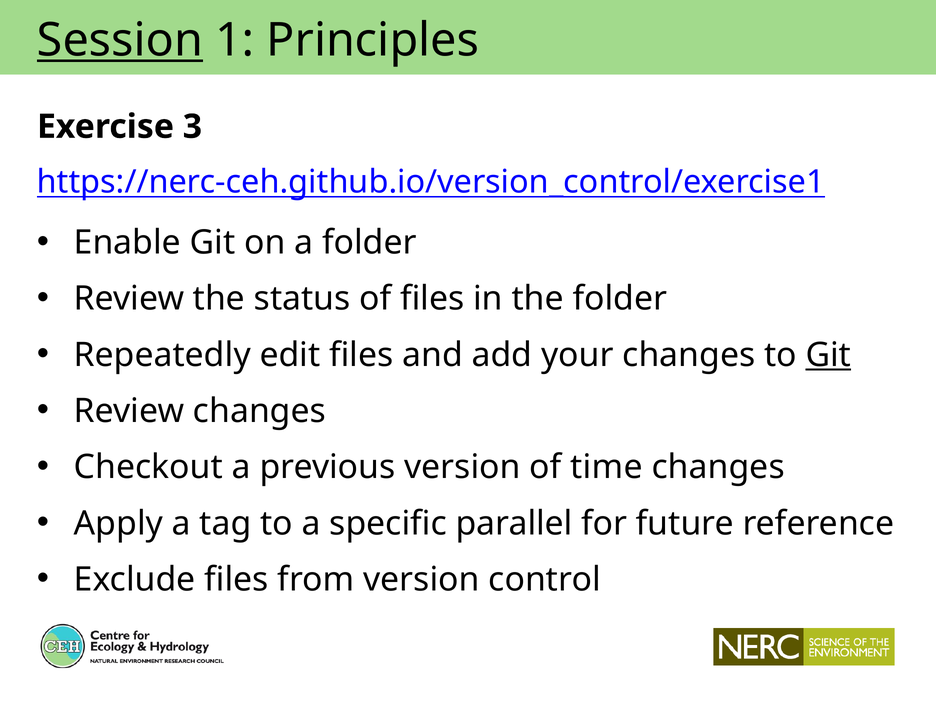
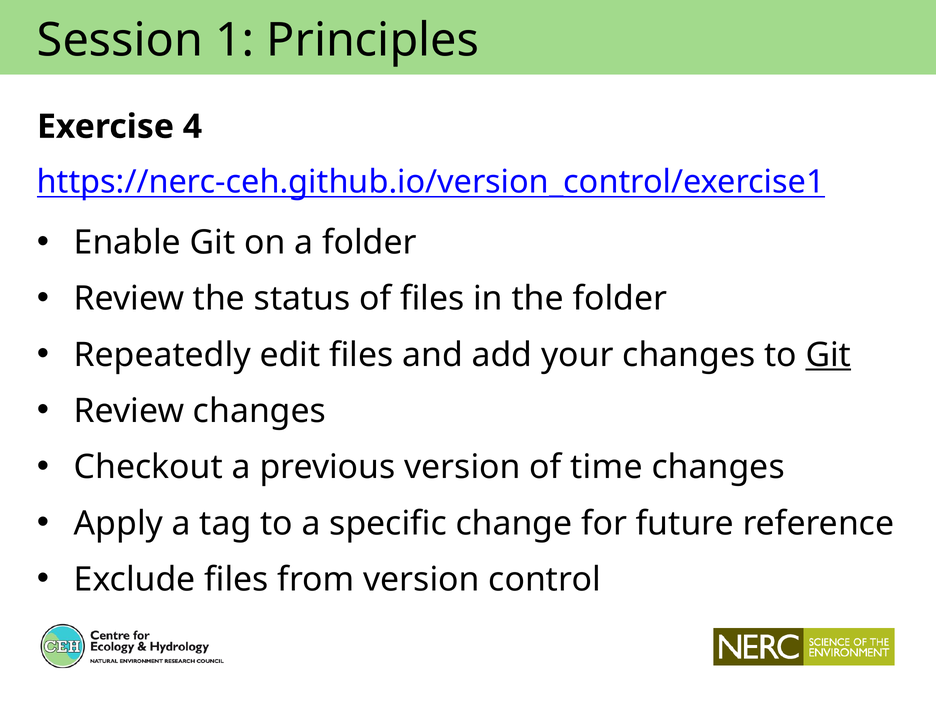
Session underline: present -> none (120, 41)
3: 3 -> 4 (192, 127)
parallel: parallel -> change (514, 523)
